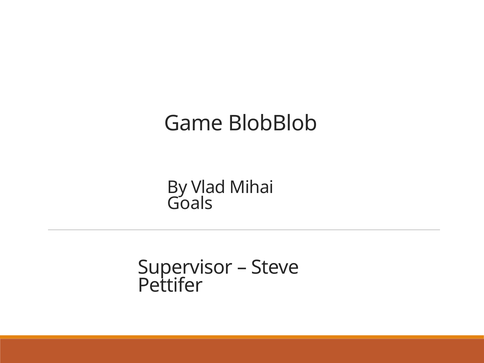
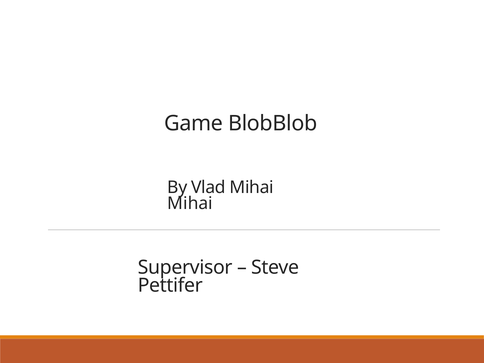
Goals: Goals -> Mihai (190, 203)
